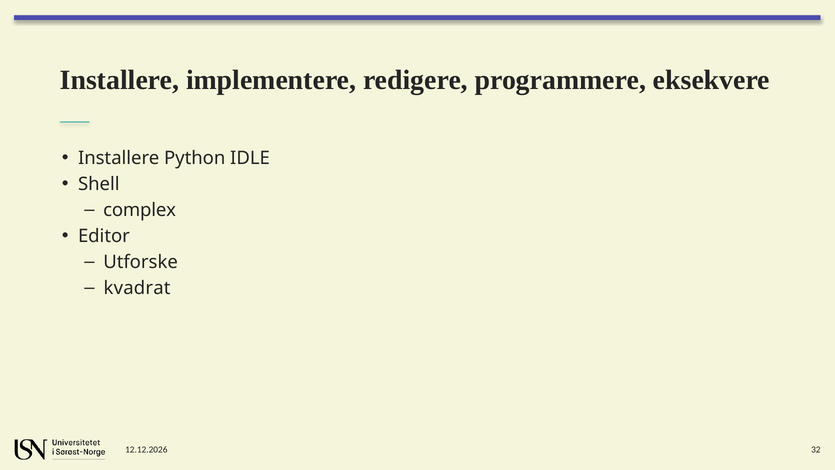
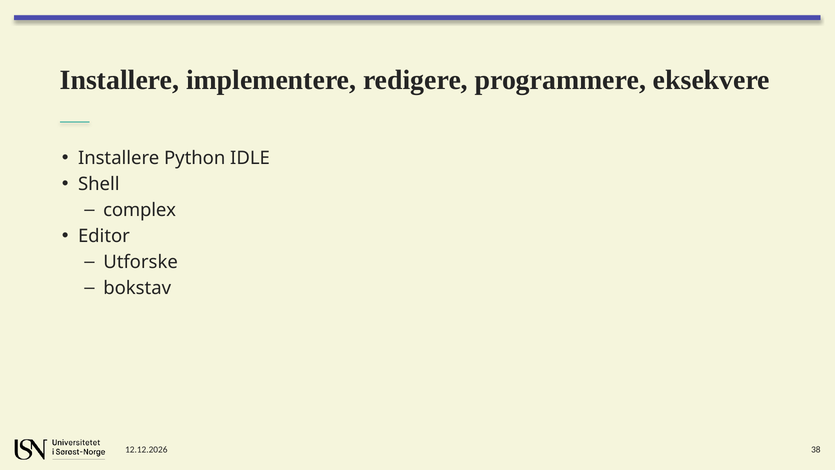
kvadrat: kvadrat -> bokstav (137, 288)
32: 32 -> 38 (816, 449)
